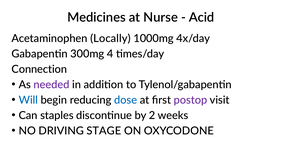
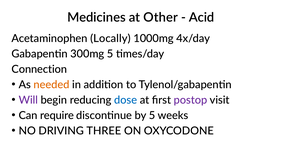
Nurse: Nurse -> Other (161, 17)
300mg 4: 4 -> 5 (110, 54)
needed colour: purple -> orange (51, 84)
Will colour: blue -> purple (28, 100)
staples: staples -> require (57, 115)
by 2: 2 -> 5 (152, 115)
STAGE: STAGE -> THREE (104, 131)
